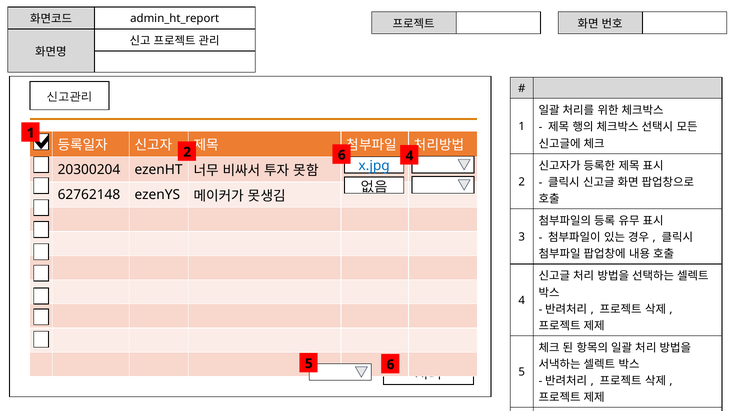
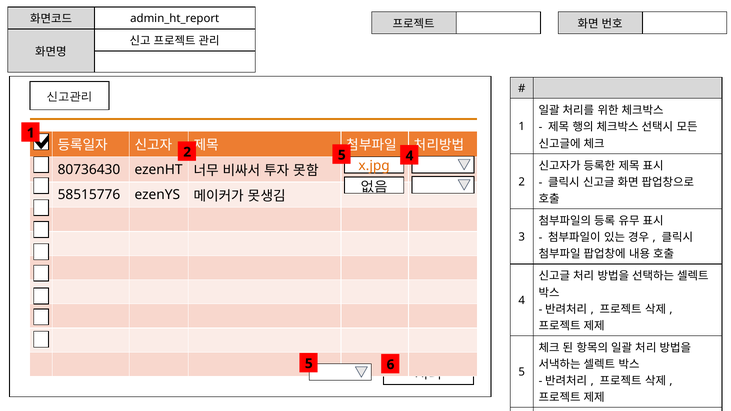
2 6: 6 -> 5 (342, 155)
x.jpg colour: blue -> orange (374, 166)
20300204: 20300204 -> 80736430 (89, 170)
62762148: 62762148 -> 58515776 (89, 195)
